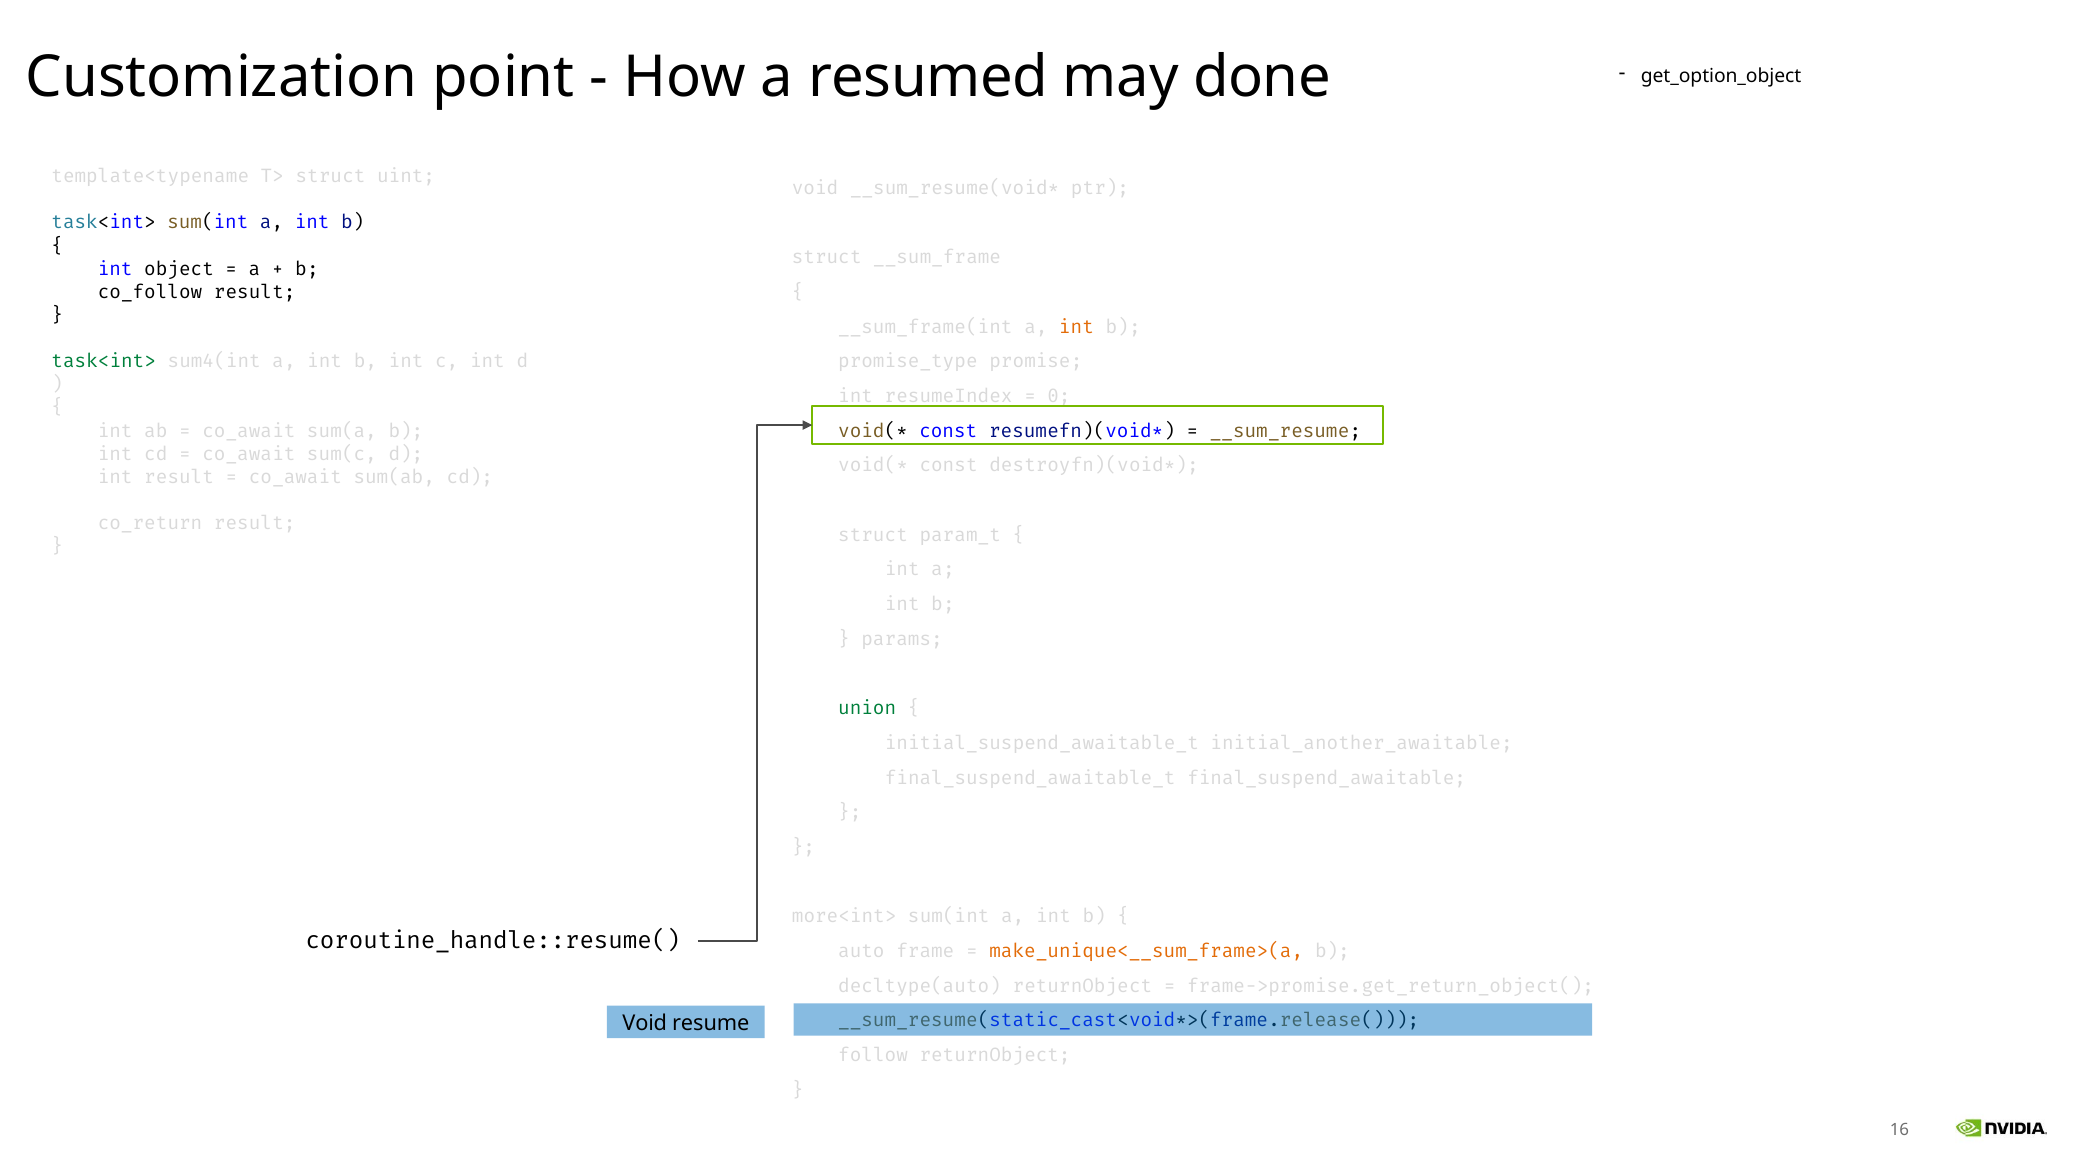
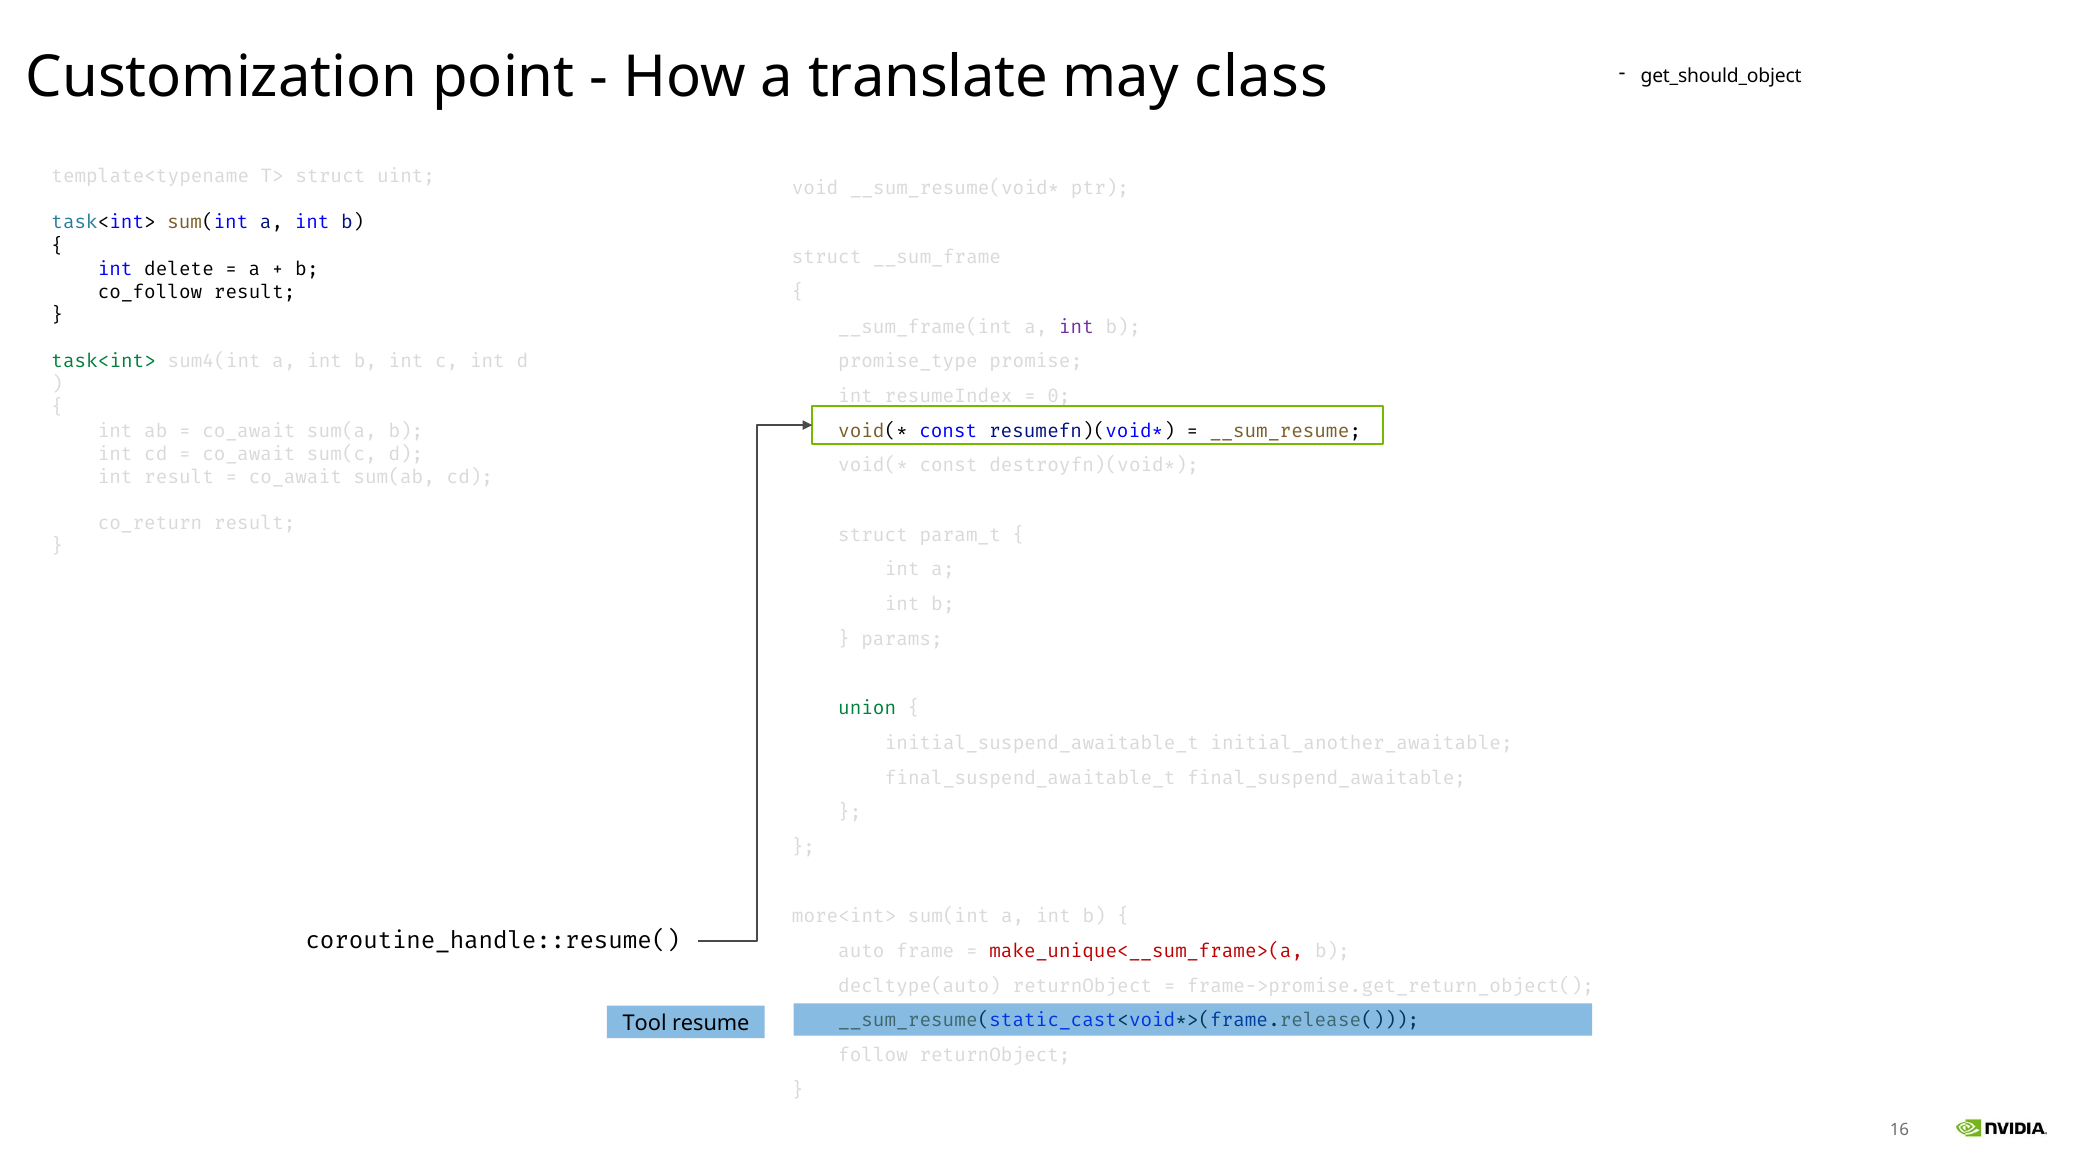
resumed: resumed -> translate (928, 77)
done: done -> class (1261, 77)
get_option_object: get_option_object -> get_should_object (1721, 76)
object: object -> delete (179, 269)
int colour: orange -> purple (1076, 327)
make_unique<__sum_frame>(a colour: orange -> red (1146, 951)
Void: Void -> Tool (645, 1024)
